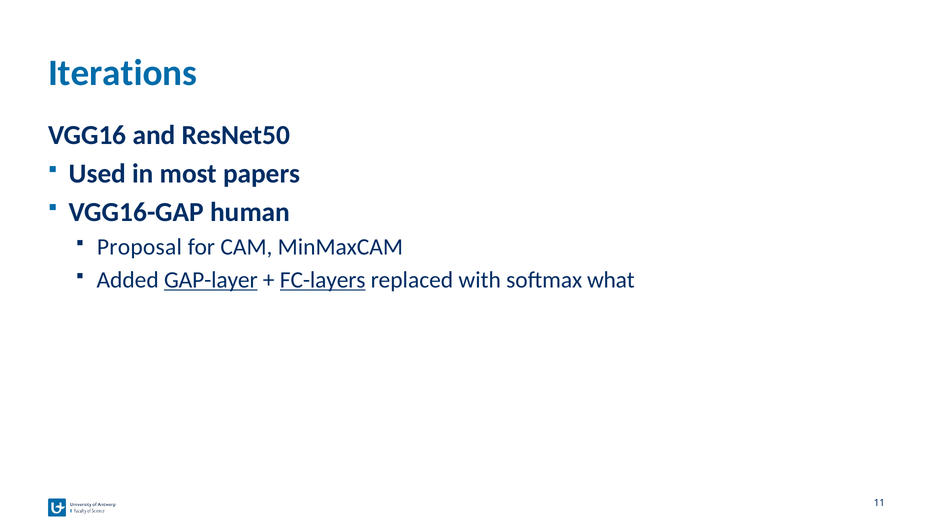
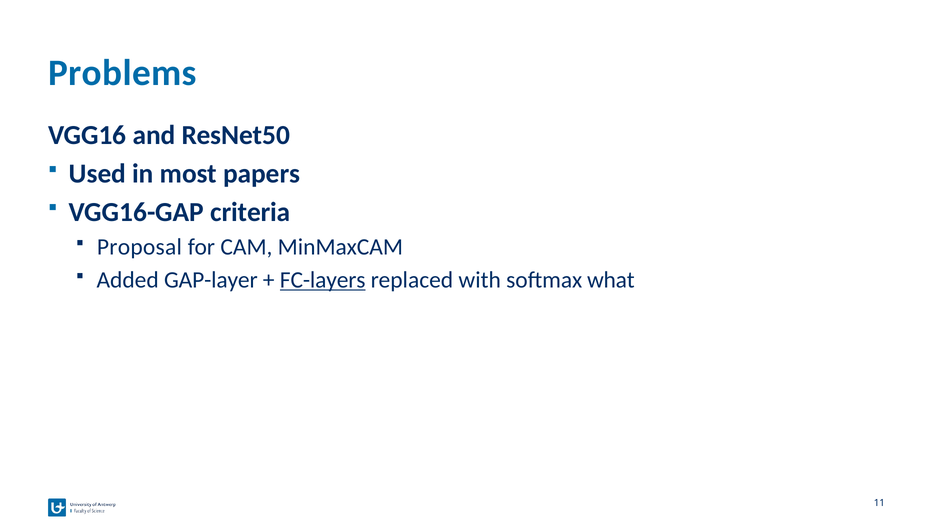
Iterations: Iterations -> Problems (122, 73)
human: human -> criteria (250, 212)
GAP-layer underline: present -> none (211, 280)
